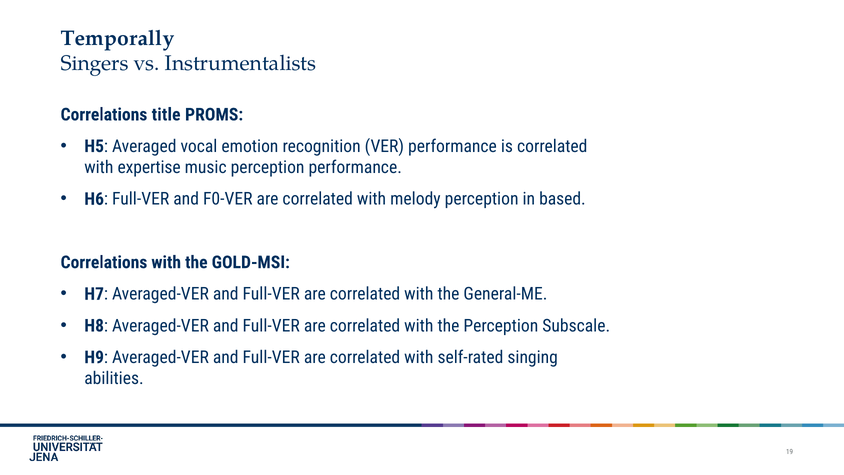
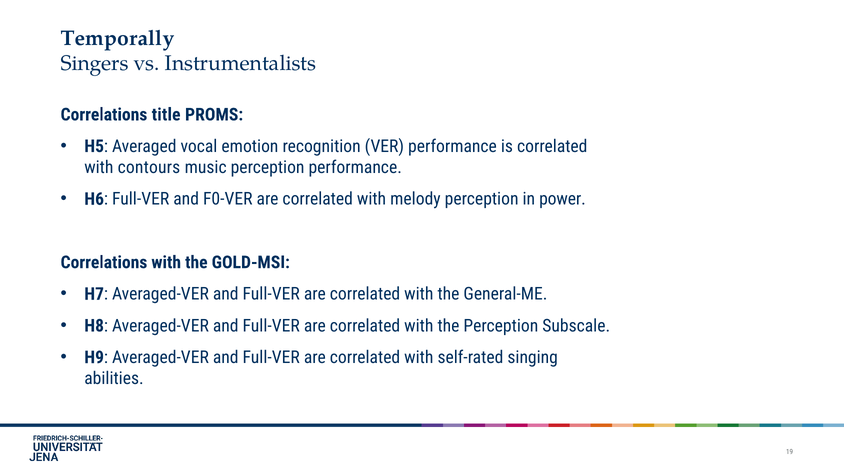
expertise: expertise -> contours (149, 167)
based: based -> power (562, 199)
